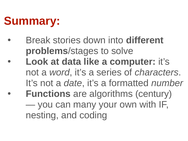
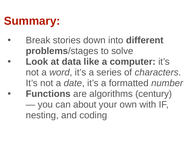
many: many -> about (85, 104)
